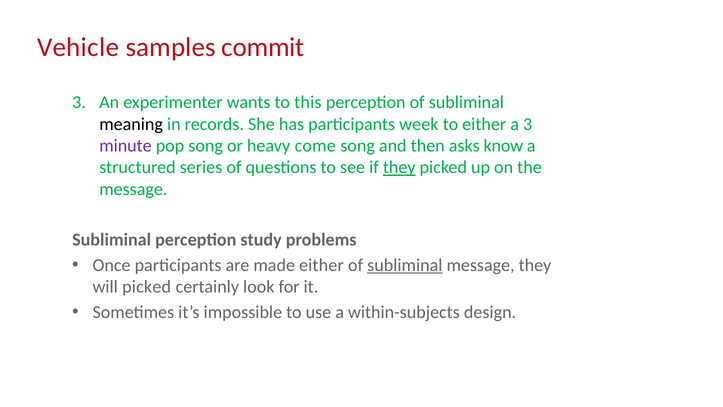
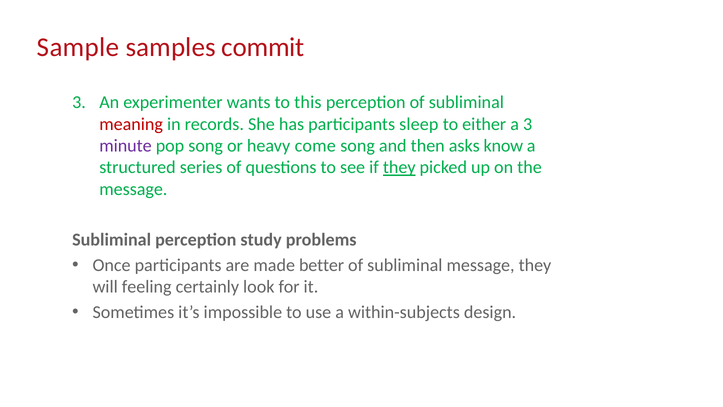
Vehicle: Vehicle -> Sample (78, 47)
meaning colour: black -> red (131, 124)
week: week -> sleep (419, 124)
made either: either -> better (322, 265)
subliminal underline: present -> none (405, 265)
will picked: picked -> feeling (147, 287)
